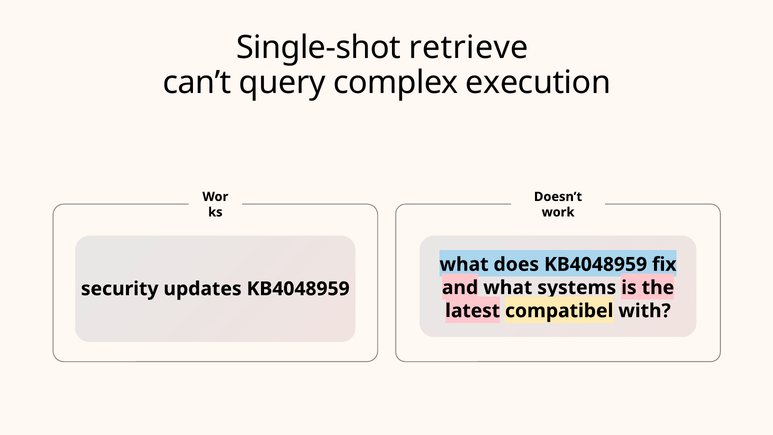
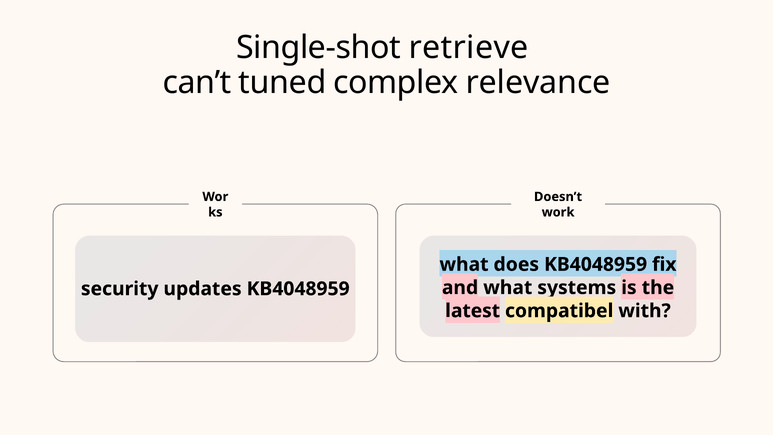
query: query -> tuned (282, 83)
execution: execution -> relevance (538, 83)
